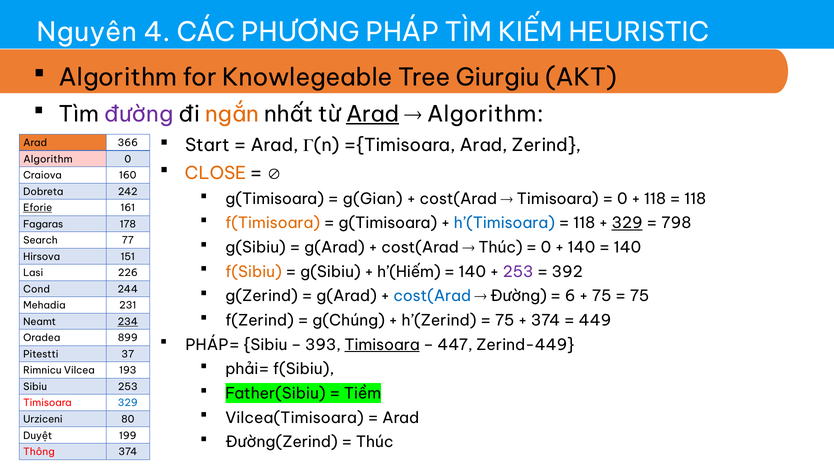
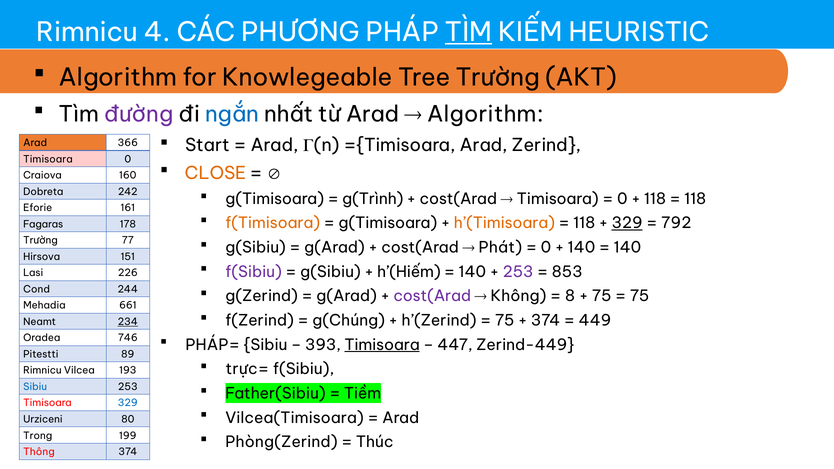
Nguyên: Nguyên -> Rimnicu (87, 32)
TÌM underline: none -> present (469, 32)
Tree Giurgiu: Giurgiu -> Trường (498, 78)
ngắn colour: orange -> blue (232, 114)
Arad underline: present -> none (373, 114)
Algorithm: Algorithm -> Timisoara (48, 159)
g(Gian: g(Gian -> g(Trình (373, 199)
Eforie underline: present -> none (38, 208)
h’(Timisoara colour: blue -> orange (504, 223)
798: 798 -> 792 (676, 223)
Search: Search -> Trường (40, 241)
Thúc: Thúc -> Phát (500, 248)
f(Sibiu colour: orange -> purple (254, 272)
392: 392 -> 853 (567, 272)
cost(Arad colour: blue -> purple (432, 296)
Đường: Đường -> Không (519, 296)
6: 6 -> 8 (570, 296)
231: 231 -> 661 (128, 306)
899: 899 -> 746 (128, 338)
37: 37 -> 89 (128, 354)
phải=: phải= -> trực= (247, 369)
Sibiu colour: black -> blue (35, 387)
Duyệt: Duyệt -> Trong (38, 436)
Đường(Zerind: Đường(Zerind -> Phòng(Zerind (281, 442)
